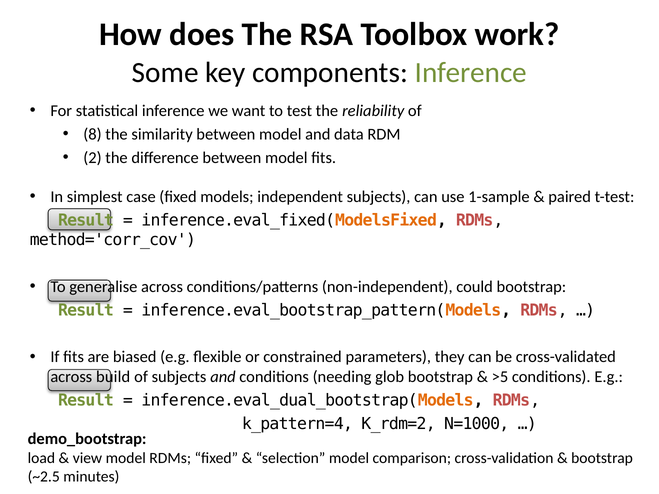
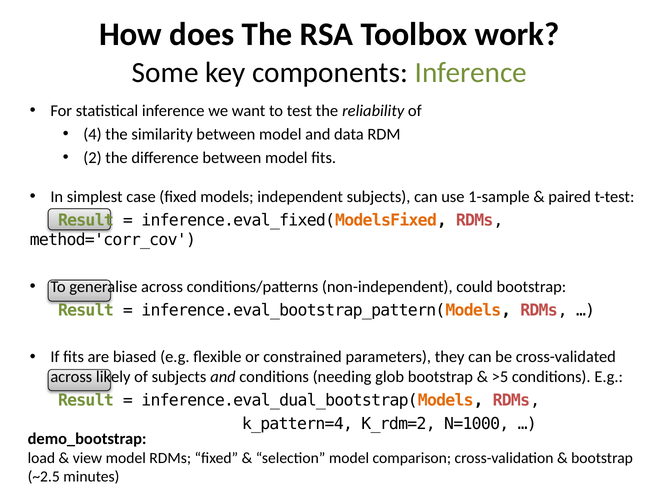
8: 8 -> 4 (93, 134)
build: build -> likely (113, 377)
